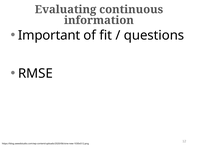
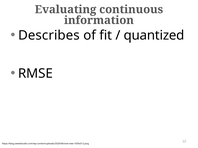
Important: Important -> Describes (49, 35)
questions: questions -> quantized (154, 35)
